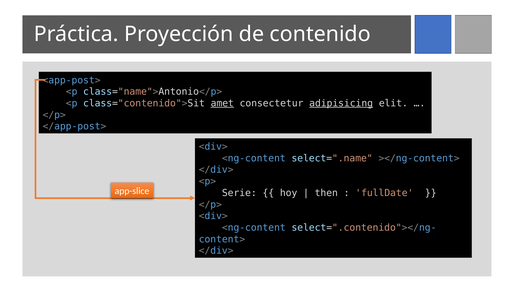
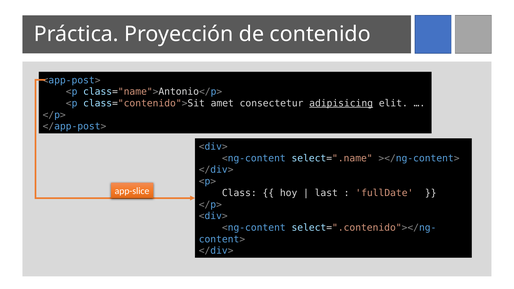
amet underline: present -> none (222, 103)
Serie: Serie -> Class (239, 193)
then: then -> last (326, 193)
